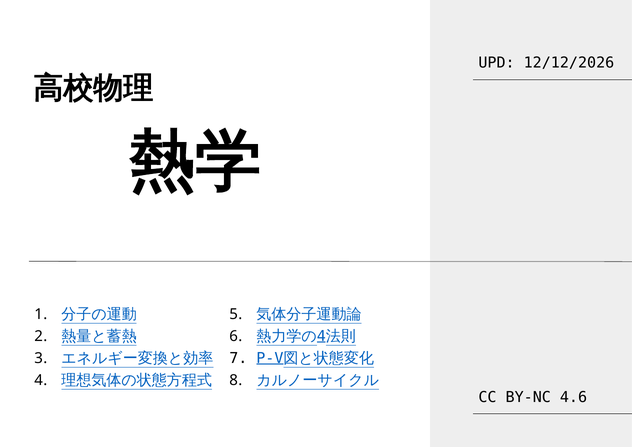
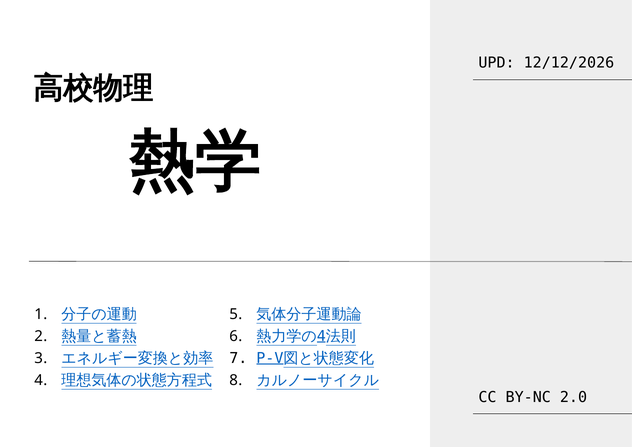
4.6: 4.6 -> 2.0 (574, 397)
